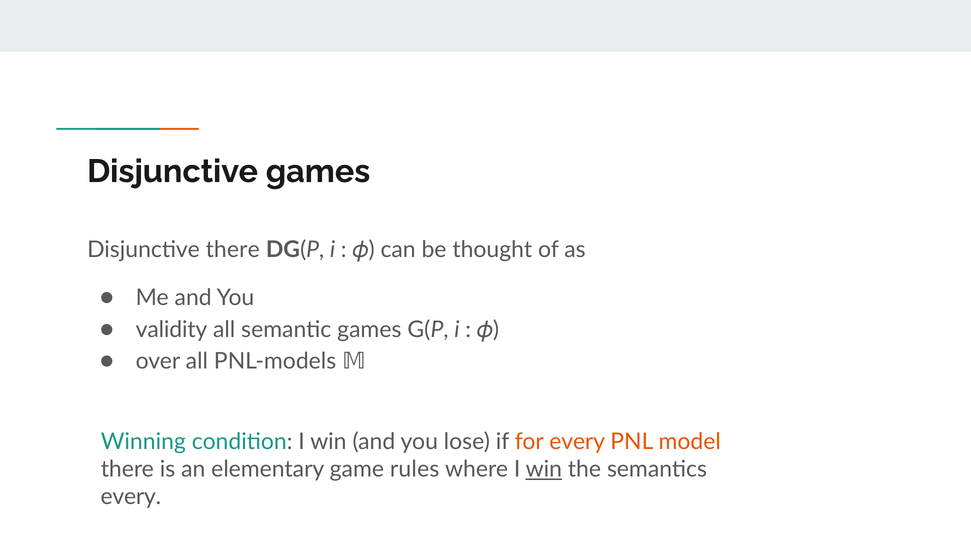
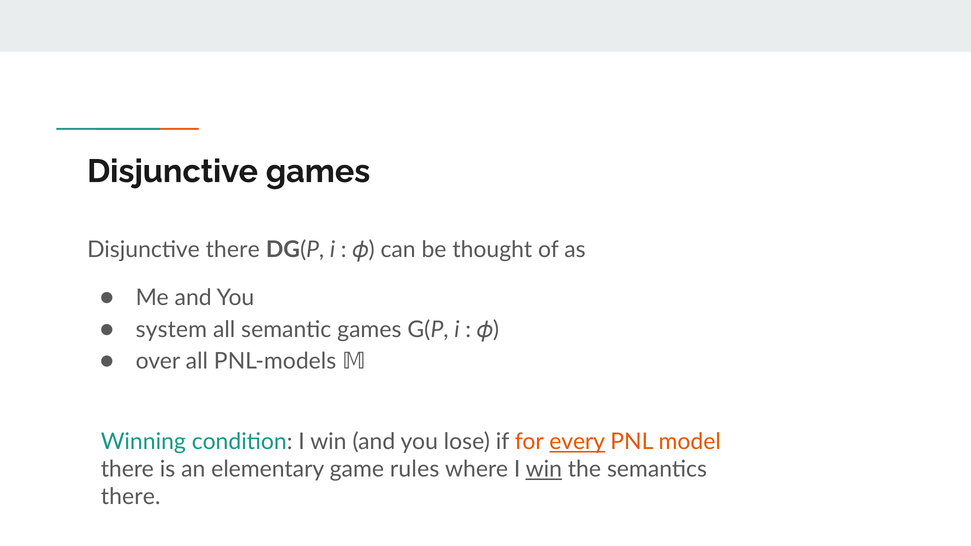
validity: validity -> system (171, 330)
every underline: none -> present (577, 442)
every: every -> there (131, 497)
